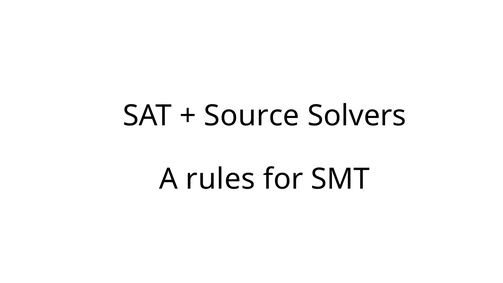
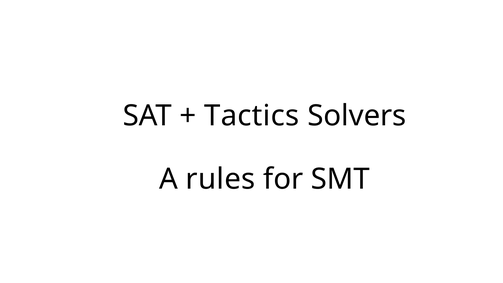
Source: Source -> Tactics (252, 116)
